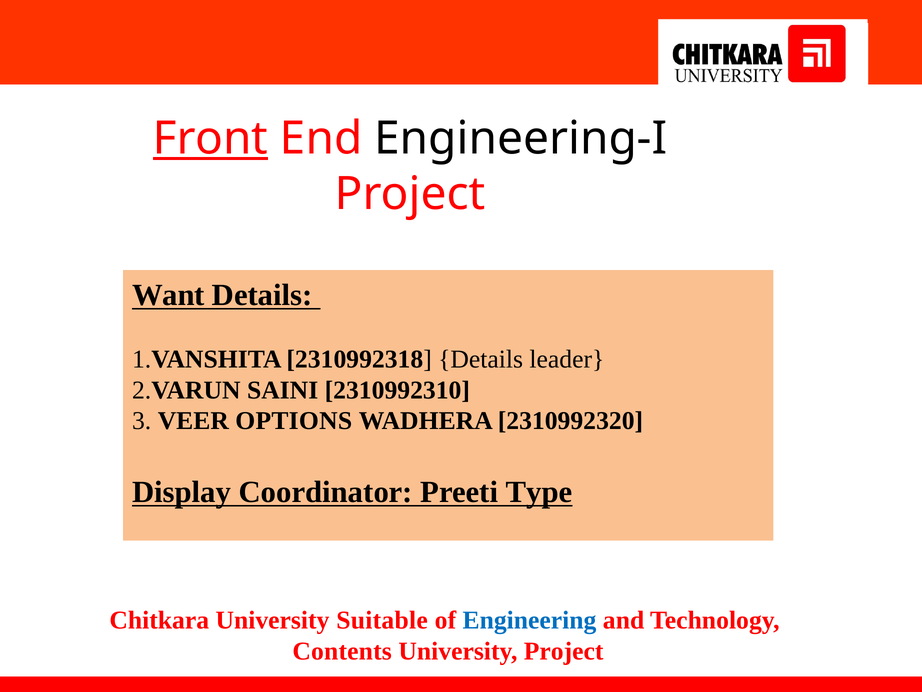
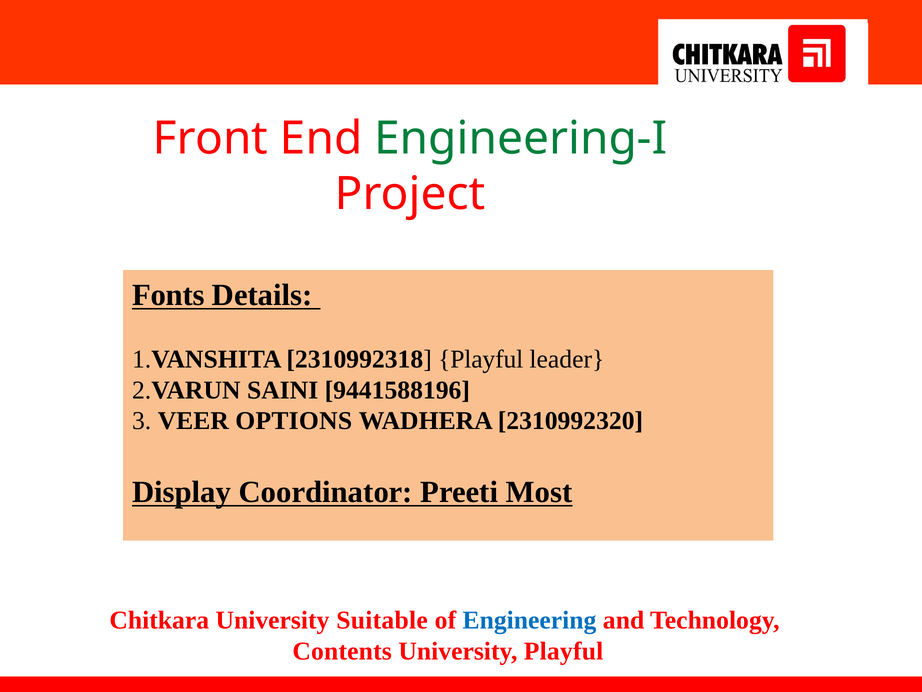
Front underline: present -> none (211, 139)
Engineering-I colour: black -> green (521, 139)
Want: Want -> Fonts (168, 295)
2310992318 Details: Details -> Playful (481, 359)
2310992310: 2310992310 -> 9441588196 (397, 390)
Type: Type -> Most (539, 492)
University Project: Project -> Playful (564, 651)
